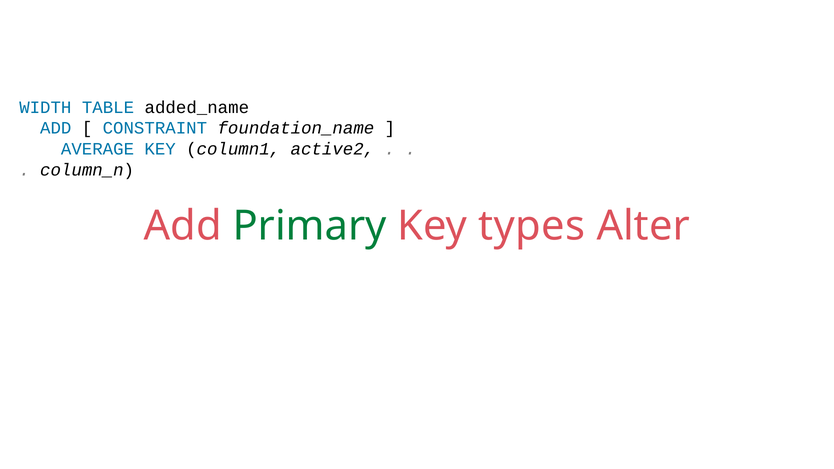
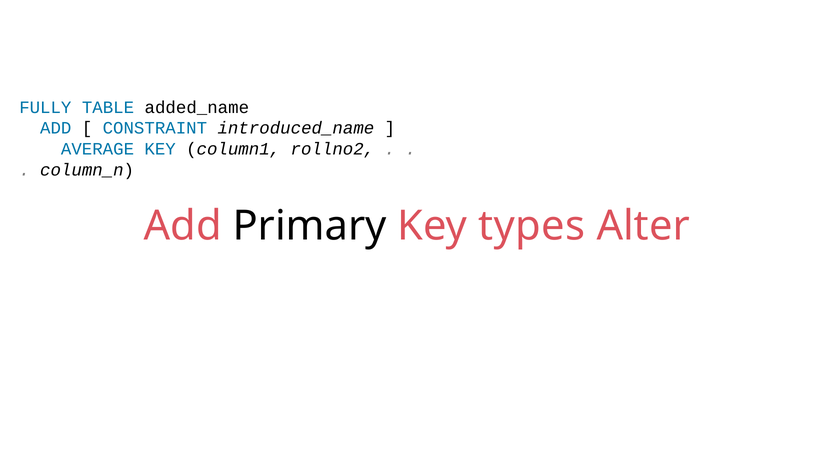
WIDTH: WIDTH -> FULLY (45, 107)
foundation_name: foundation_name -> introduced_name (296, 128)
active2: active2 -> rollno2 (332, 149)
Primary colour: green -> black (310, 226)
